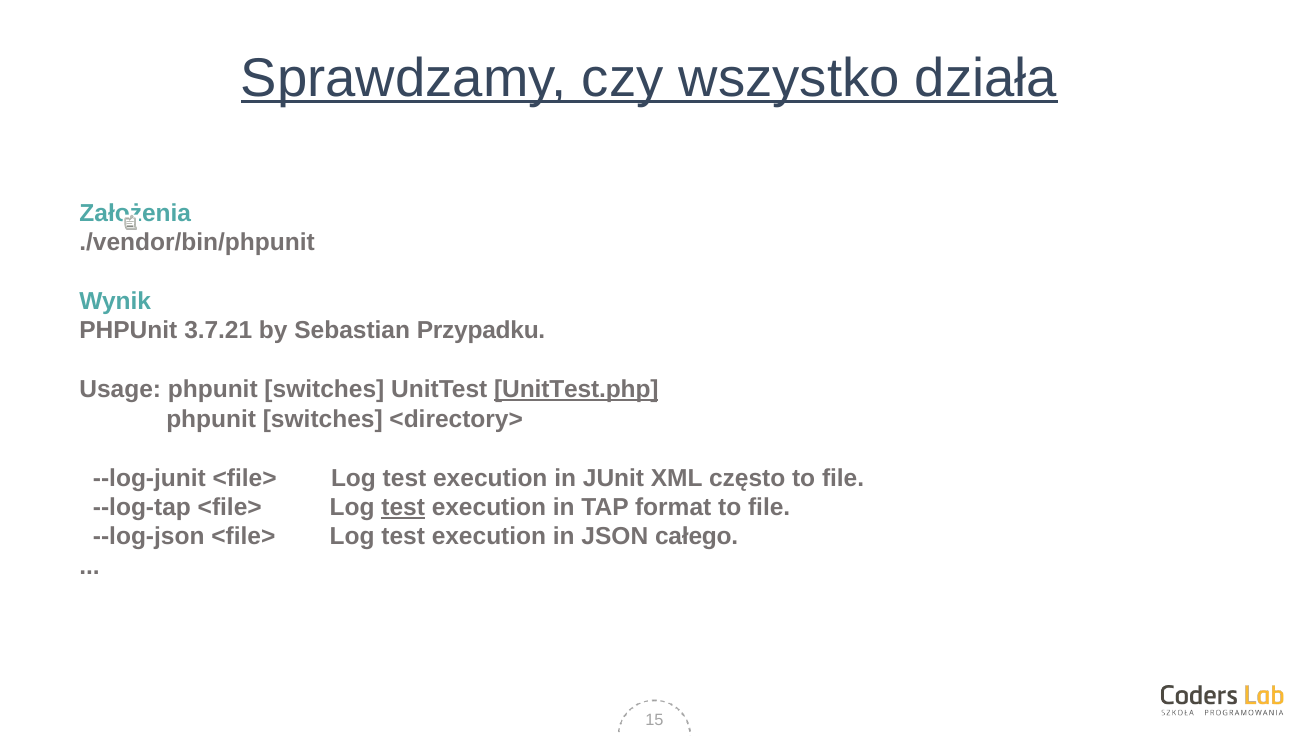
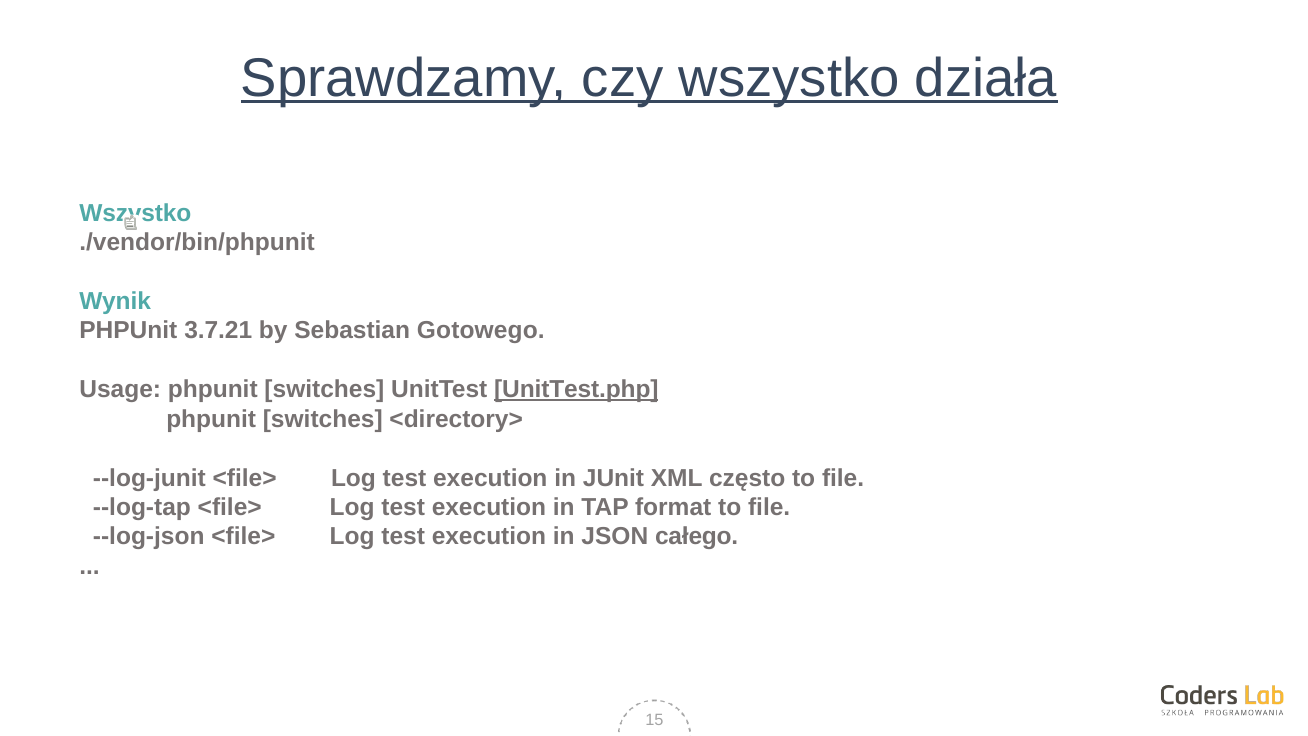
Założenia: Założenia -> Wszystko (135, 213)
Przypadku: Przypadku -> Gotowego (481, 331)
test underline: present -> none (403, 507)
